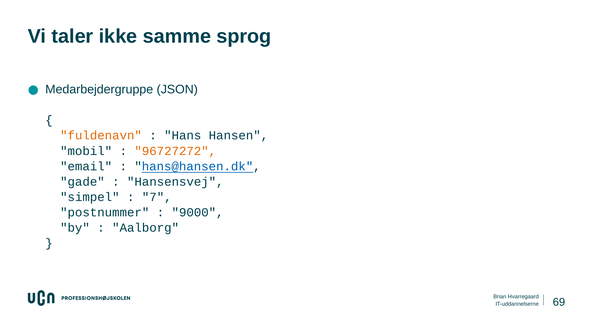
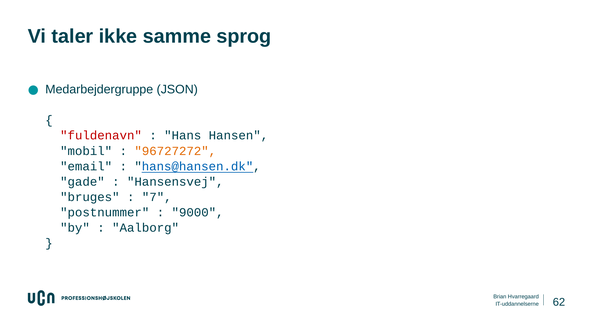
fuldenavn colour: orange -> red (101, 136)
simpel: simpel -> bruges (90, 197)
69: 69 -> 62 (559, 303)
